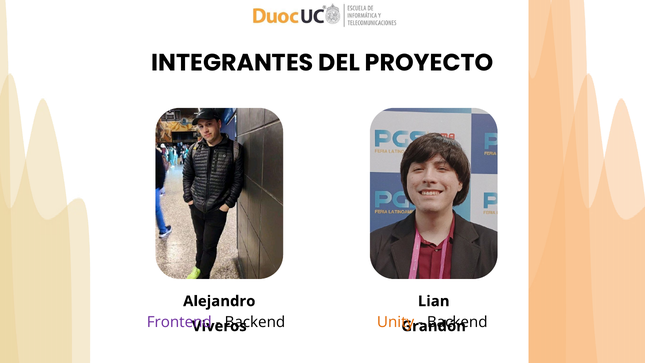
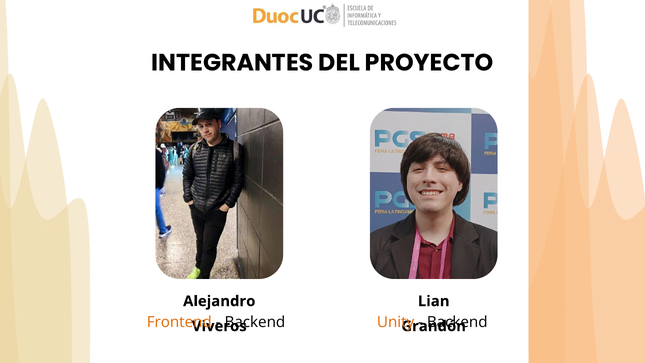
Frontend colour: purple -> orange (179, 322)
